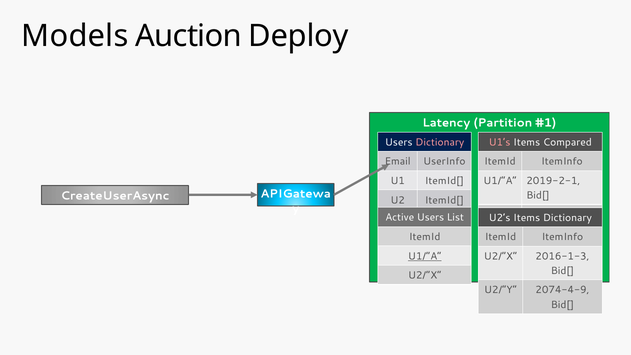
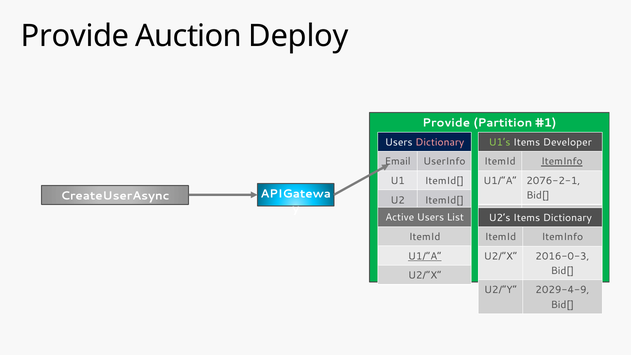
Models: Models -> Provide (75, 36)
Latency: Latency -> Provide (446, 123)
U1’s colour: pink -> light green (500, 142)
Compared: Compared -> Developer (567, 142)
ItemInfo underline: none -> present (562, 162)
2019-2-1: 2019-2-1 -> 2076-2-1 (553, 181)
2016-1-3: 2016-1-3 -> 2016-0-3 (562, 256)
2074-4-9: 2074-4-9 -> 2029-4-9 (562, 290)
